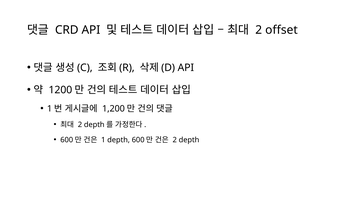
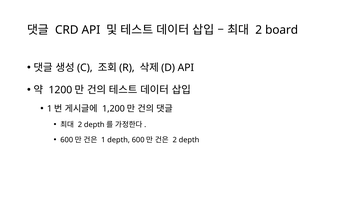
offset: offset -> board (282, 30)
